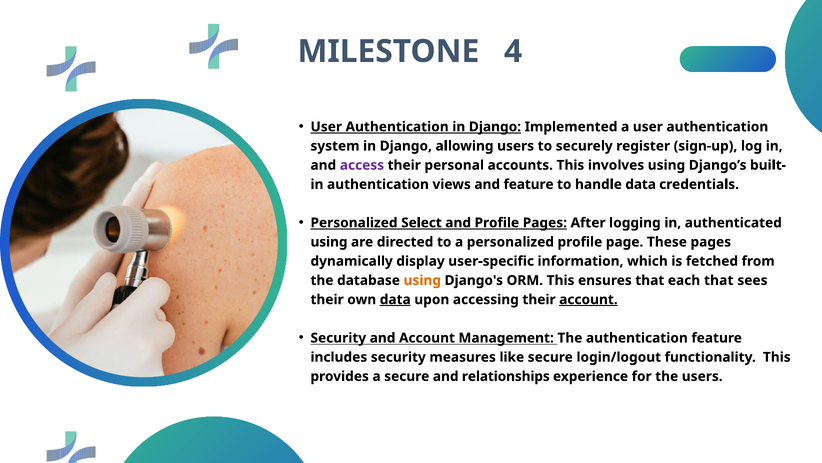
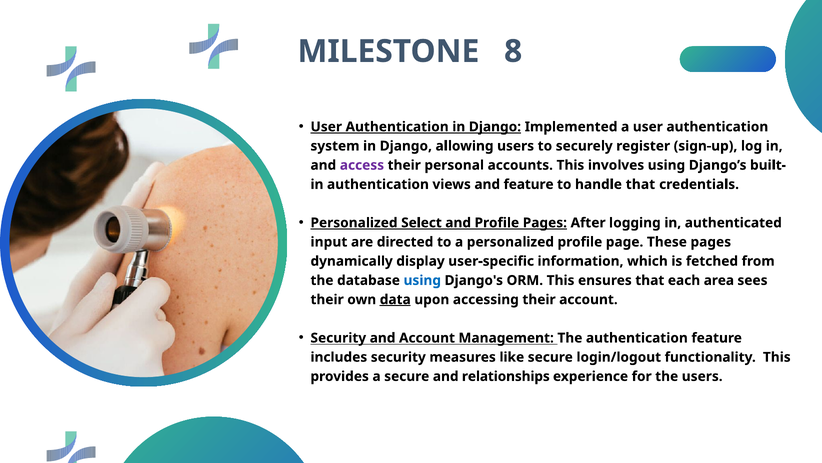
4: 4 -> 8 (513, 51)
handle data: data -> that (640, 184)
using: using -> input (329, 242)
using colour: orange -> blue (422, 280)
each that: that -> area (719, 280)
account underline: present -> none (588, 299)
